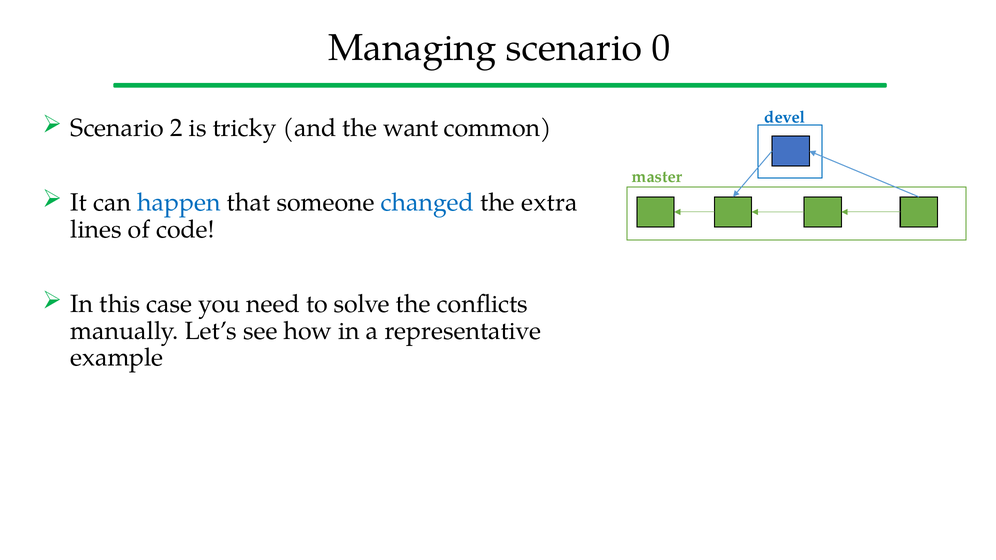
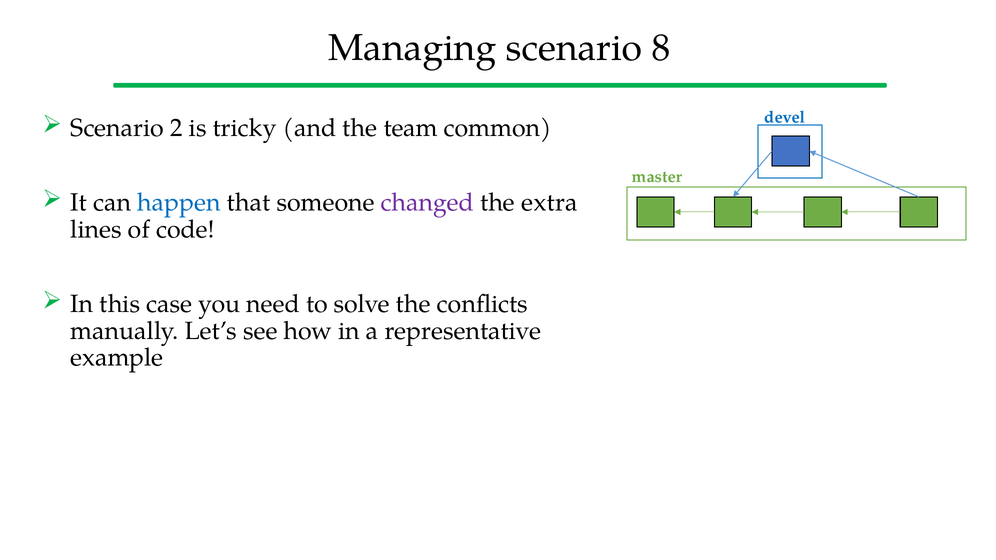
0: 0 -> 8 (661, 48)
want: want -> team (411, 128)
changed colour: blue -> purple (427, 203)
